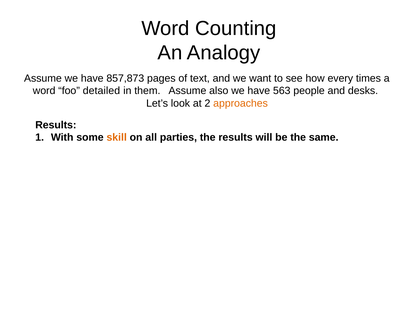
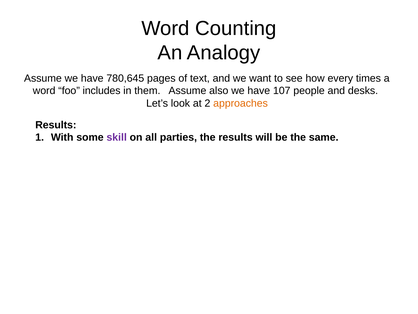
857,873: 857,873 -> 780,645 (125, 78)
detailed: detailed -> includes (102, 91)
563: 563 -> 107 (282, 91)
skill colour: orange -> purple (117, 137)
